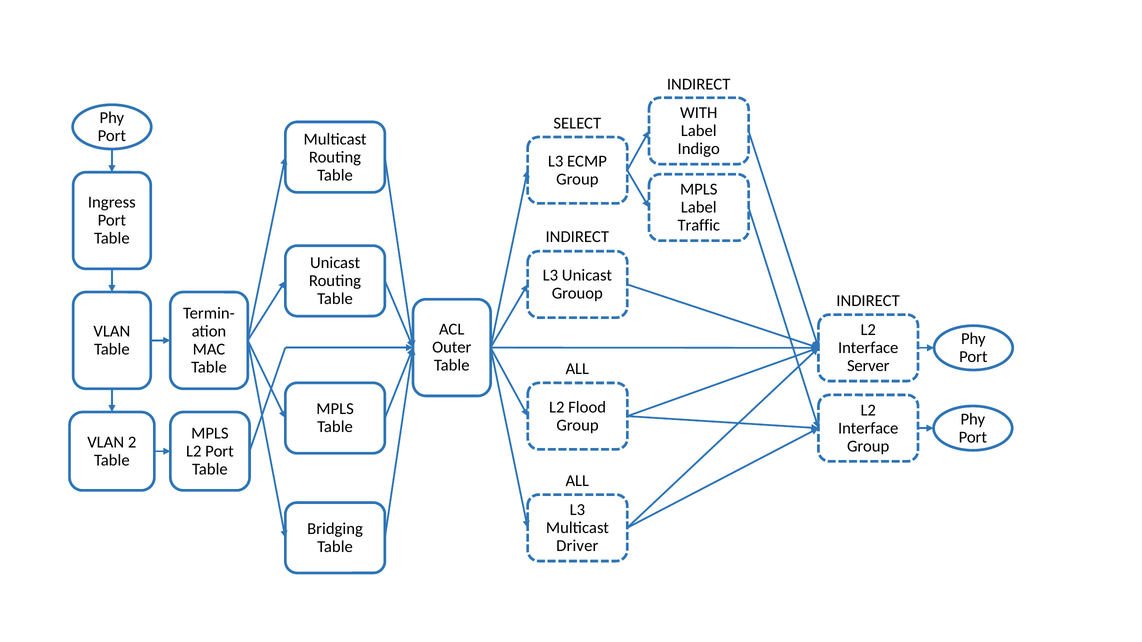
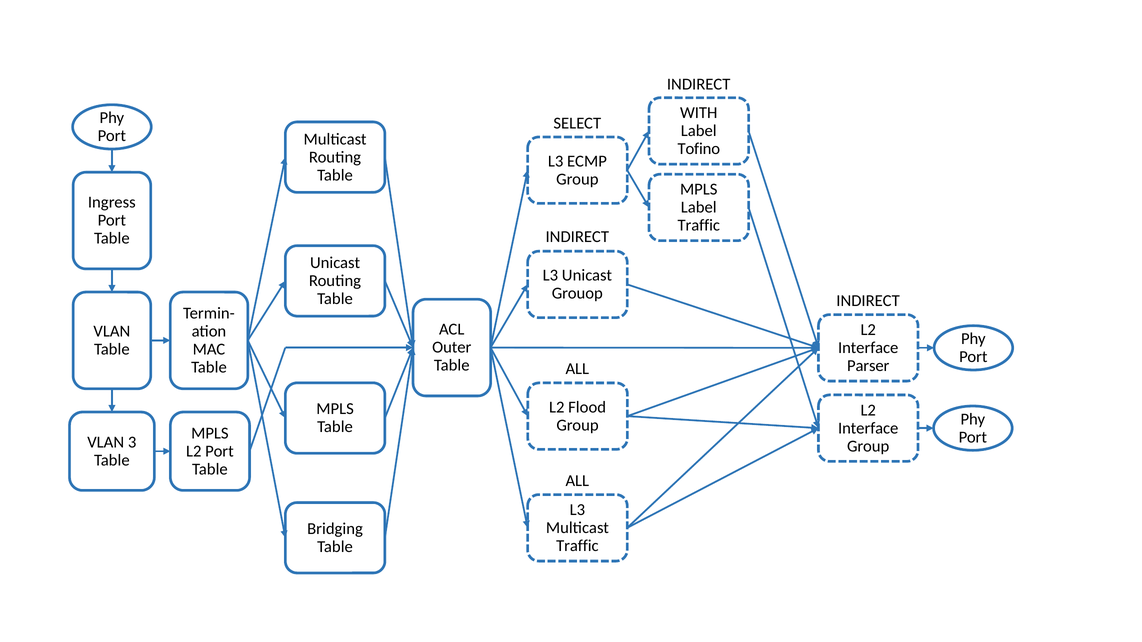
Indigo: Indigo -> Tofino (699, 149)
Server: Server -> Parser (868, 366)
2: 2 -> 3 (132, 442)
Driver: Driver -> Traffic (577, 546)
